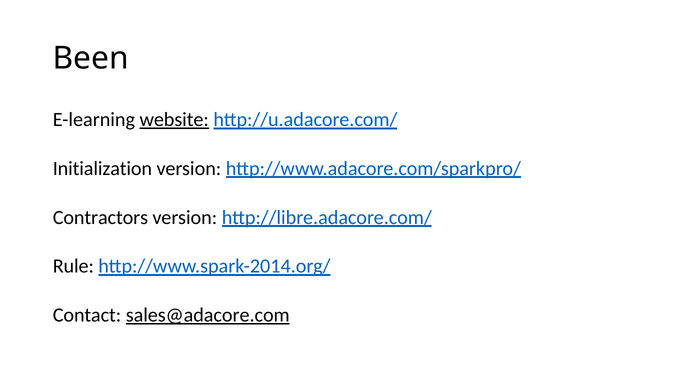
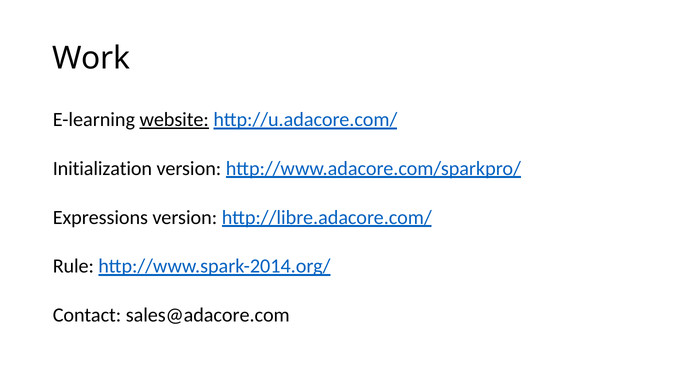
Been: Been -> Work (91, 58)
Contractors: Contractors -> Expressions (100, 218)
sales@adacore.com underline: present -> none (208, 315)
